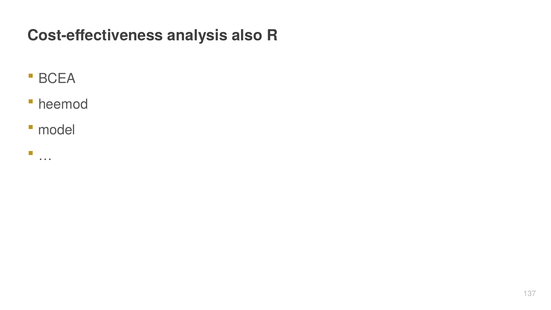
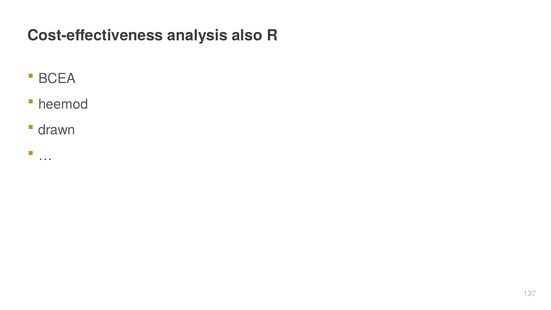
model: model -> drawn (57, 130)
